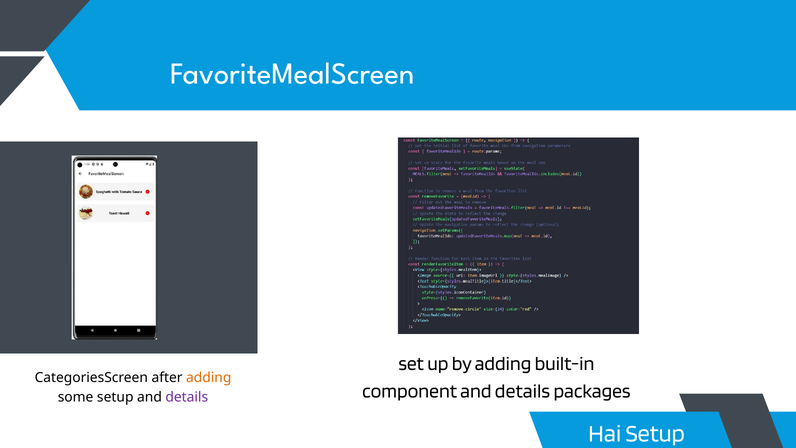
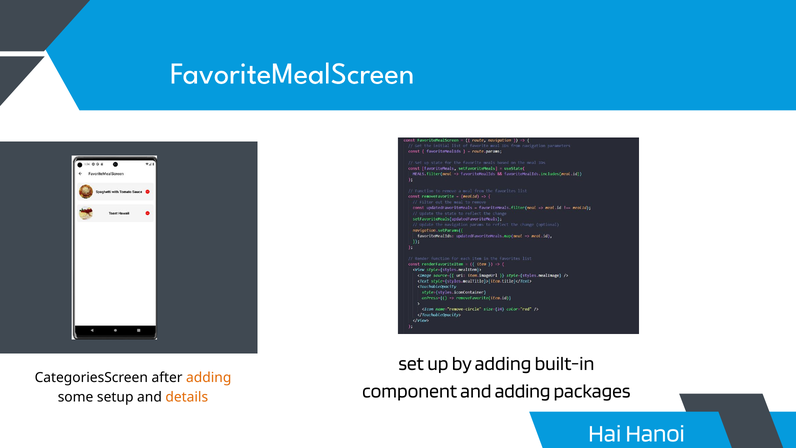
component and details: details -> adding (523, 391)
details colour: purple -> orange (187, 397)
Hai Setup: Setup -> Hanoi (655, 434)
